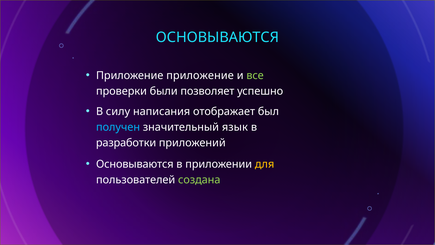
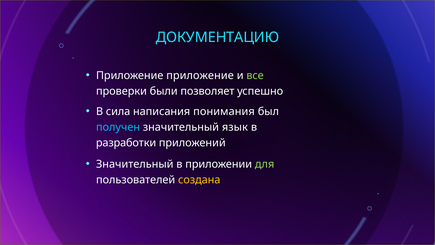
ОСНОВЫВАЮТСЯ: ОСНОВЫВАЮТСЯ -> ДОКУМЕНТАЦИЮ (217, 37)
силу: силу -> сила (118, 111)
отображает: отображает -> понимания (224, 111)
Основываются: Основываются -> Значительный (135, 164)
для colour: yellow -> light green (265, 164)
создана colour: light green -> yellow (199, 180)
